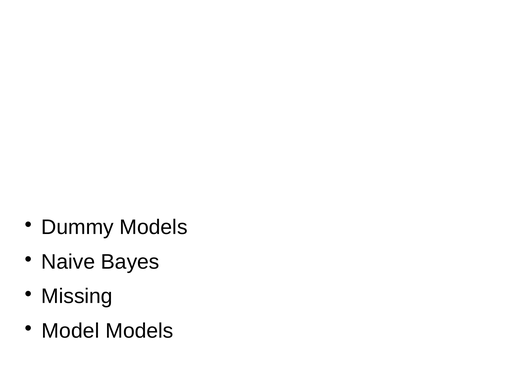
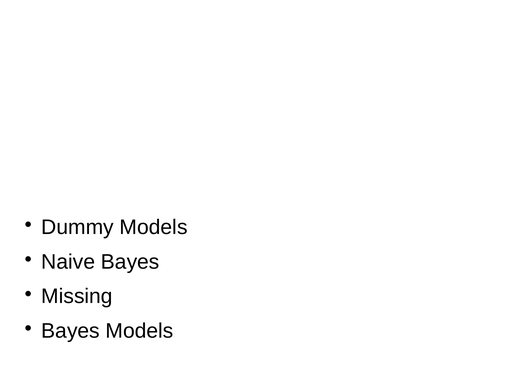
Model: Model -> Bayes (71, 331)
